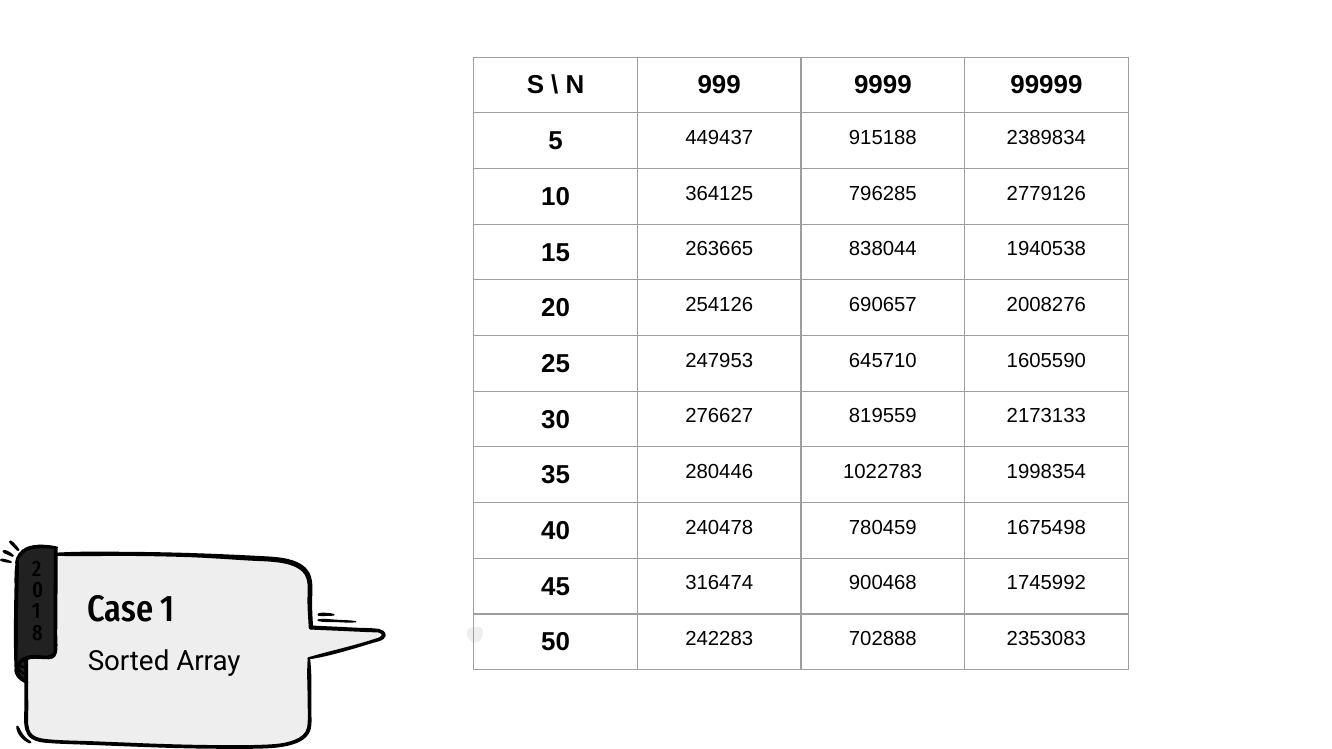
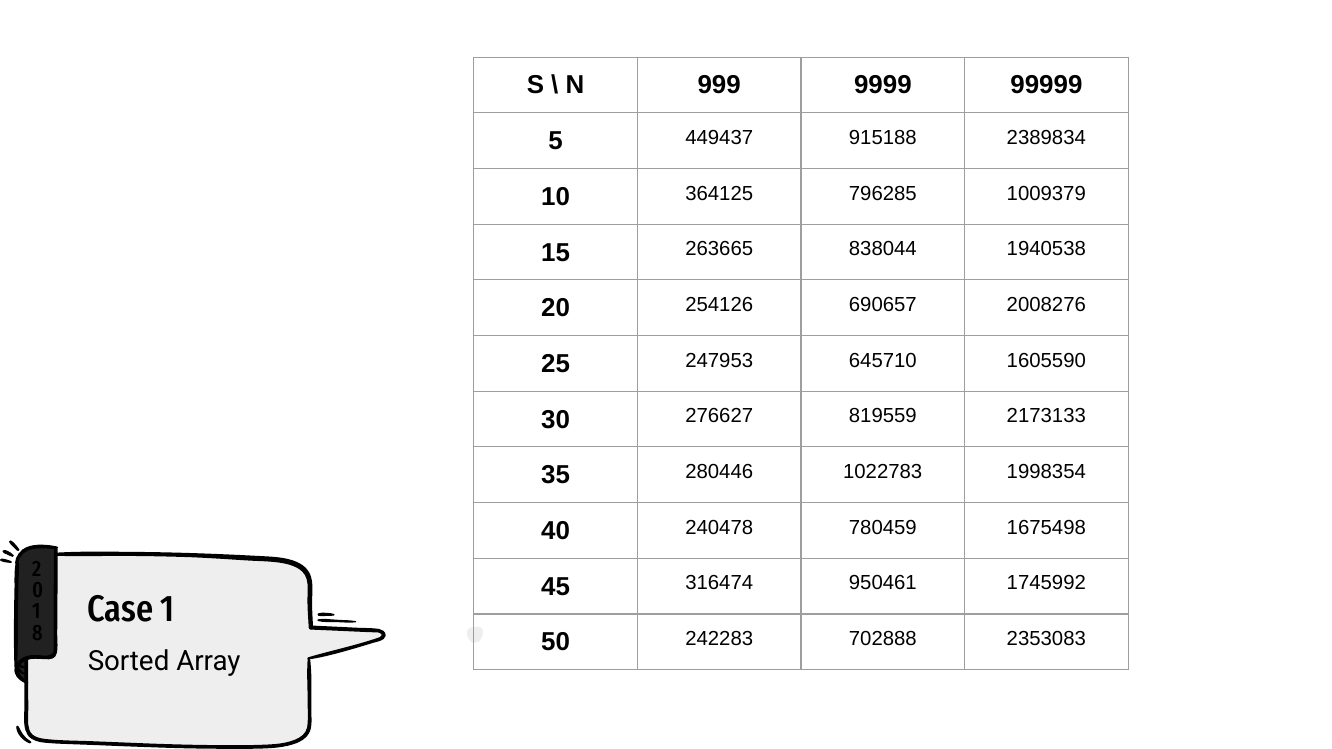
2779126: 2779126 -> 1009379 (1046, 194)
900468: 900468 -> 950461 (883, 583)
